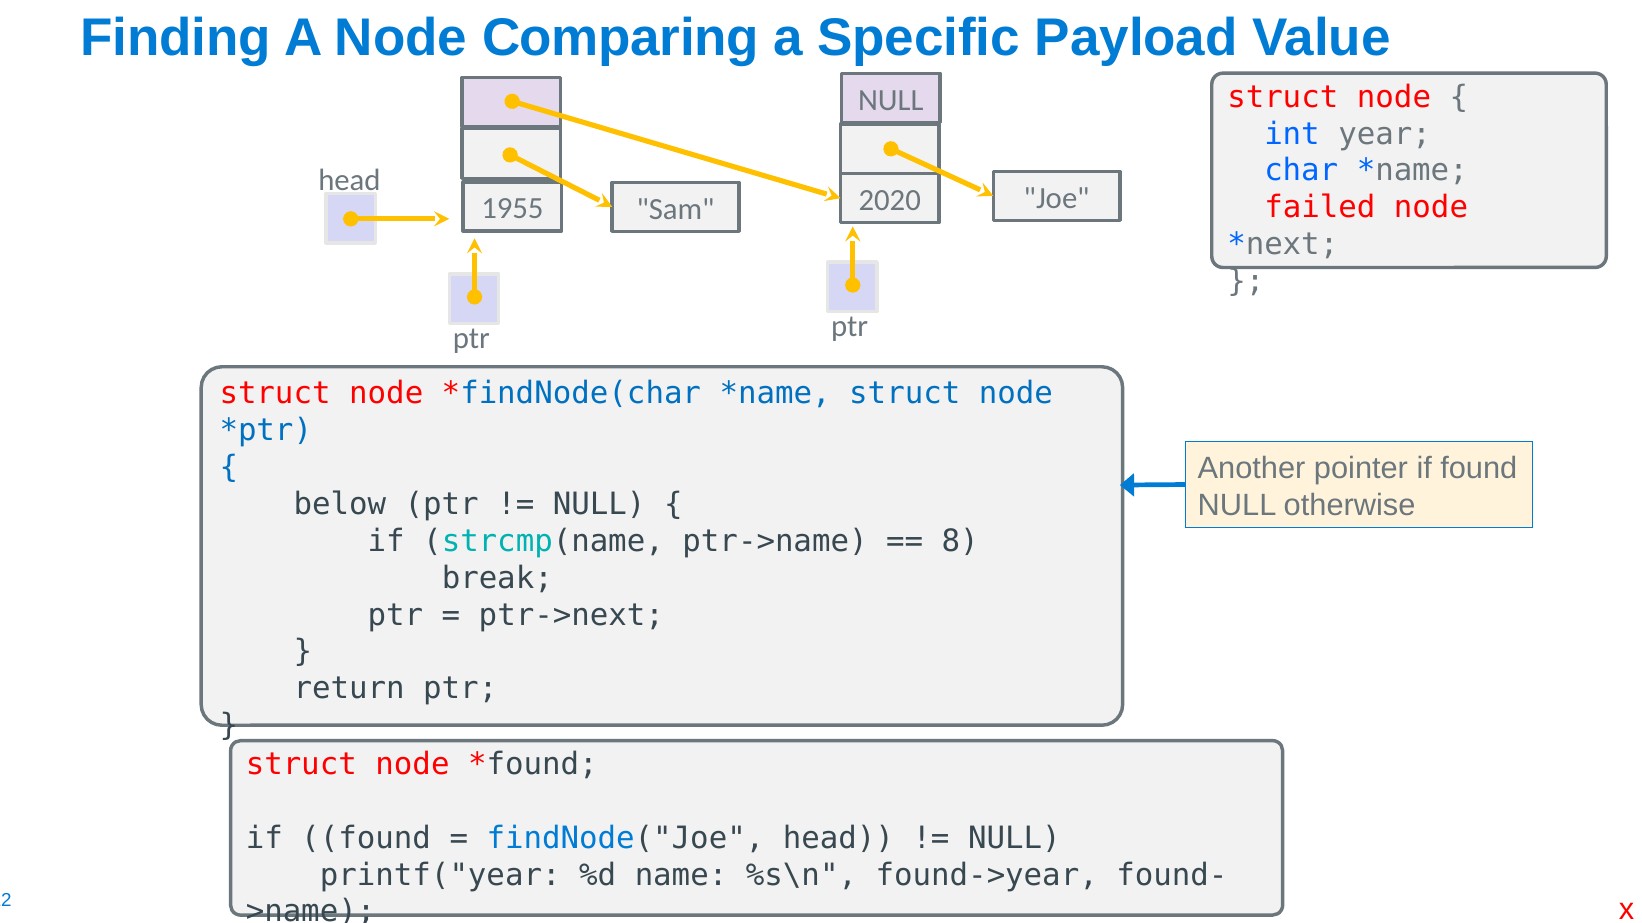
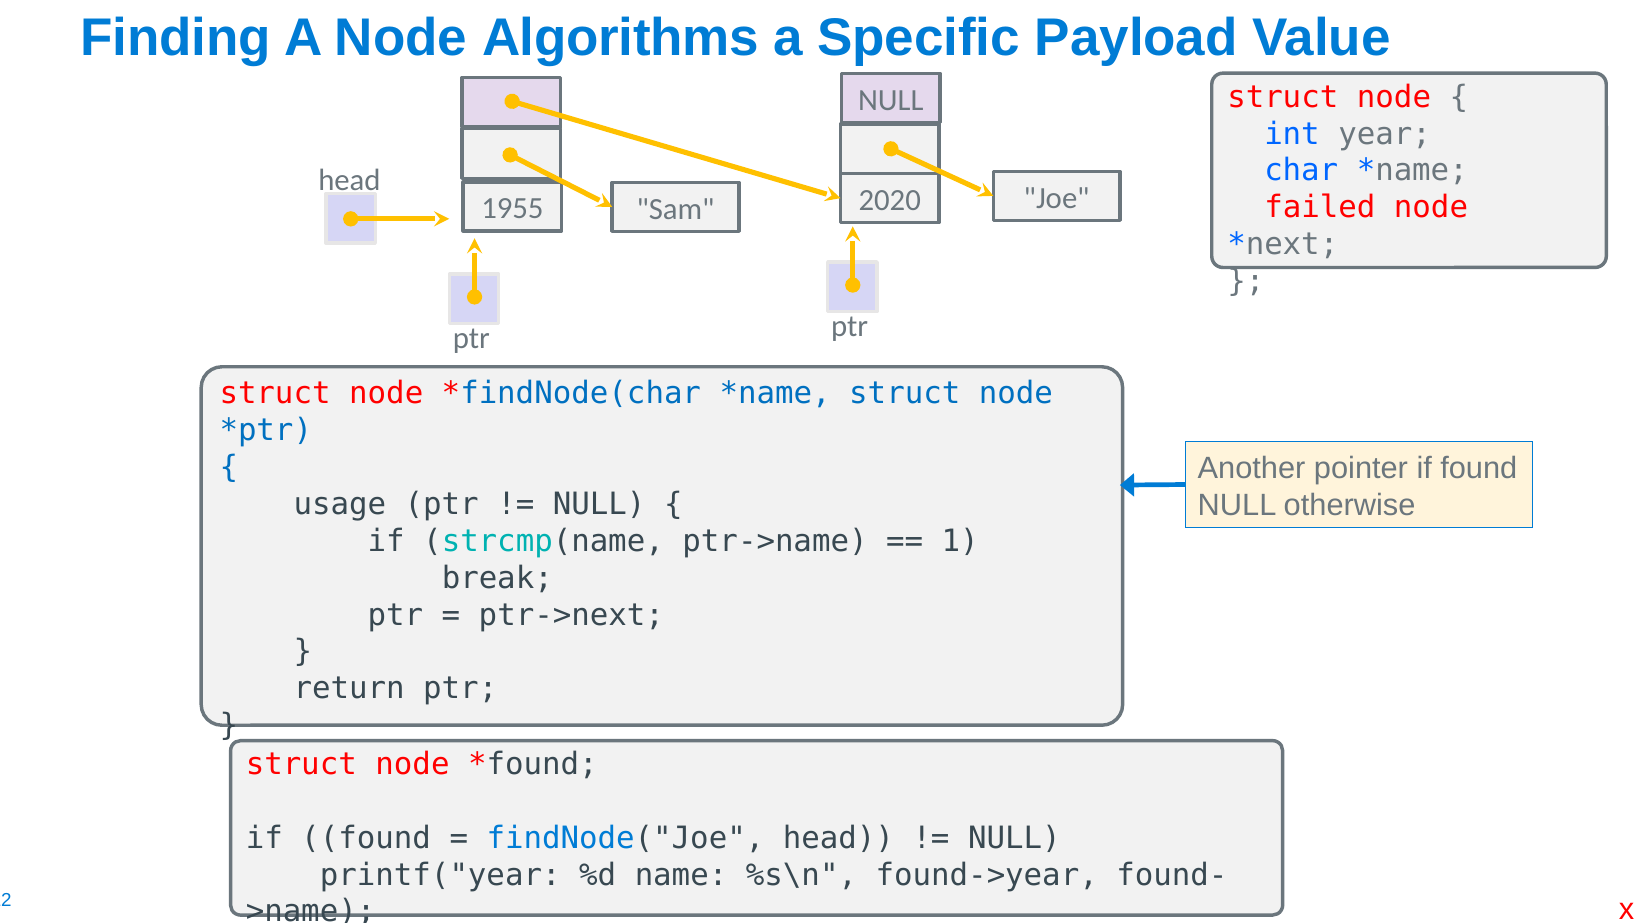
Comparing: Comparing -> Algorithms (620, 38)
below: below -> usage (340, 504)
8: 8 -> 1 (960, 541)
